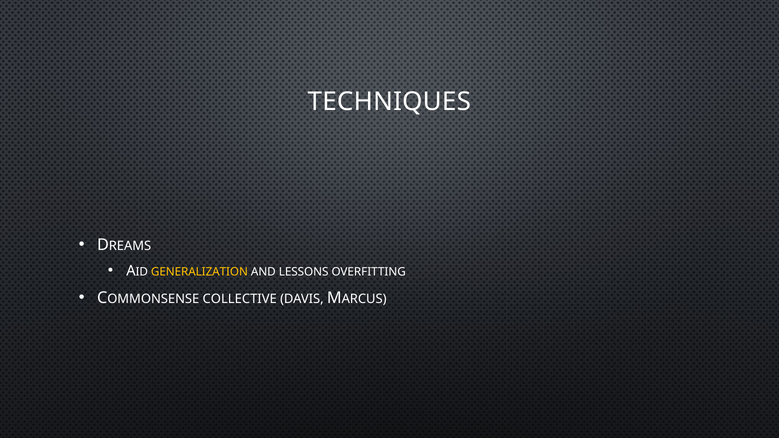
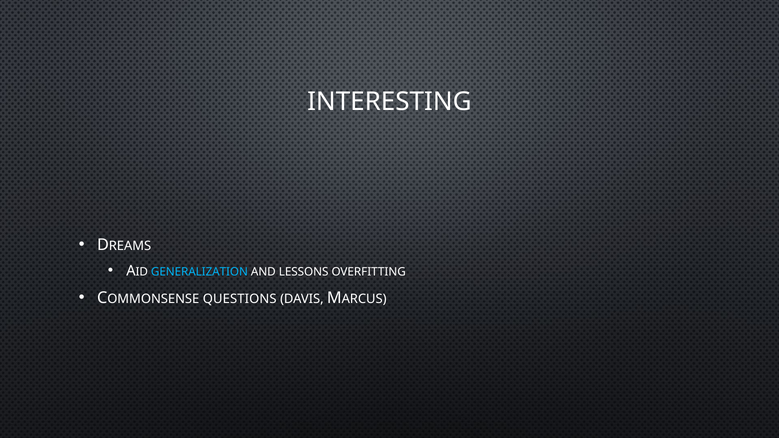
TECHNIQUES: TECHNIQUES -> INTERESTING (389, 102)
GENERALIZATION colour: yellow -> light blue (199, 272)
COLLECTIVE: COLLECTIVE -> QUESTIONS (240, 299)
